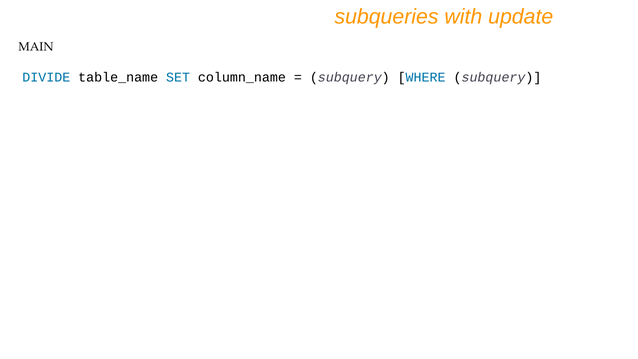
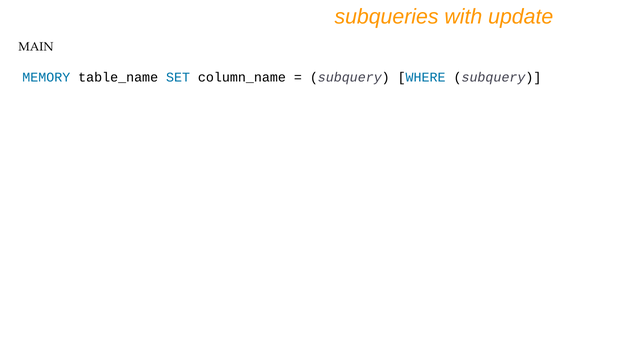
DIVIDE: DIVIDE -> MEMORY (46, 77)
